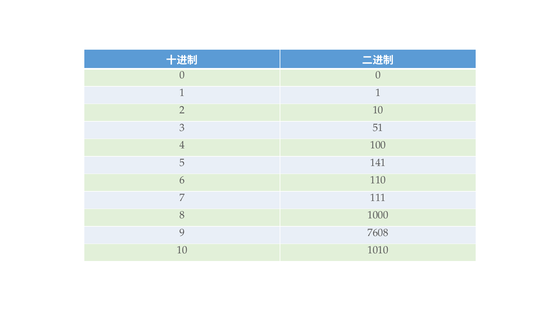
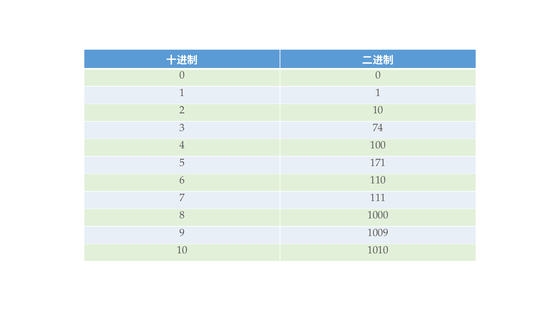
51: 51 -> 74 (378, 128)
141: 141 -> 171 (378, 163)
7608: 7608 -> 1009 (378, 233)
